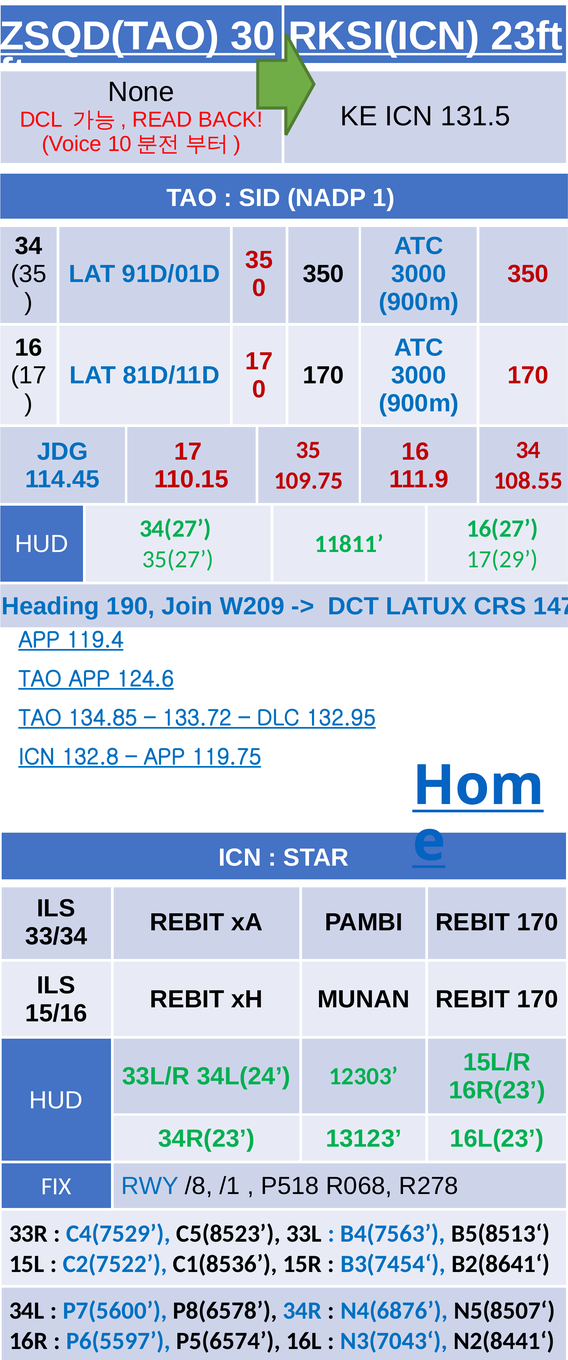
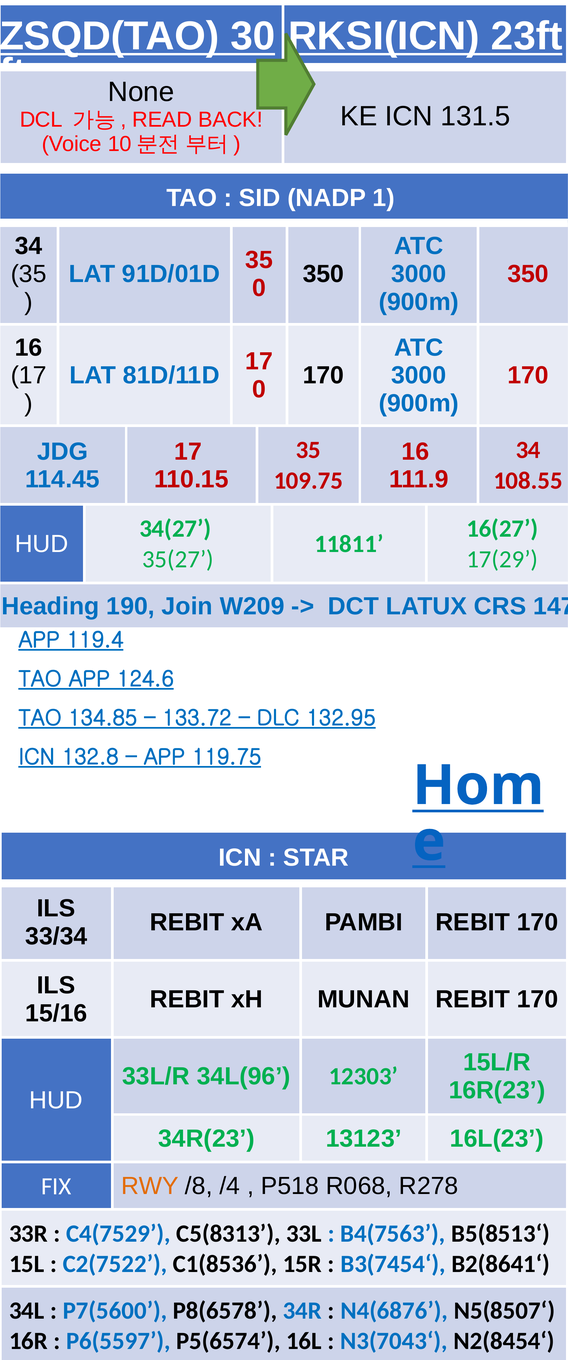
34L(24: 34L(24 -> 34L(96 (244, 1076)
RWY colour: blue -> orange (150, 1185)
/1: /1 -> /4 (230, 1185)
C5(8523: C5(8523 -> C5(8313 (228, 1233)
N2(8441‘: N2(8441‘ -> N2(8454‘ (504, 1340)
